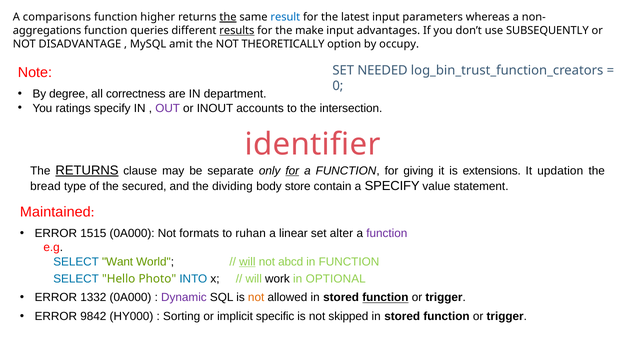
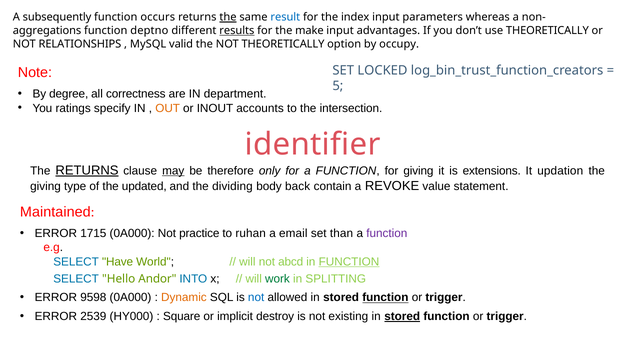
comparisons: comparisons -> subsequently (57, 17)
higher: higher -> occurs (158, 17)
latest: latest -> index (355, 17)
queries: queries -> deptno (149, 31)
use SUBSEQUENTLY: SUBSEQUENTLY -> THEORETICALLY (547, 31)
DISADVANTAGE: DISADVANTAGE -> RELATIONSHIPS (80, 44)
amit: amit -> valid (181, 44)
NEEDED: NEEDED -> LOCKED (382, 70)
0: 0 -> 5 (338, 86)
OUT colour: purple -> orange (168, 108)
may underline: none -> present (173, 171)
separate: separate -> therefore (231, 171)
for underline: present -> none (292, 171)
bread: bread -> giving (46, 186)
secured: secured -> updated (144, 186)
store: store -> back (298, 186)
a SPECIFY: SPECIFY -> REVOKE (392, 186)
1515: 1515 -> 1715 (93, 234)
formats: formats -> practice (199, 234)
linear: linear -> email (293, 234)
alter: alter -> than (341, 234)
Want: Want -> Have (118, 262)
will underline: present -> none (247, 262)
FUNCTION underline: none -> present (349, 262)
Photo: Photo -> Andor (157, 279)
work colour: black -> green (277, 279)
OPTIONAL: OPTIONAL -> SPLITTING (336, 279)
1332: 1332 -> 9598 (93, 298)
Dynamic colour: purple -> orange (184, 298)
not colour: orange -> blue (256, 298)
9842: 9842 -> 2539 (93, 316)
Sorting: Sorting -> Square (182, 316)
specific: specific -> destroy (275, 316)
skipped: skipped -> existing (348, 316)
stored underline: none -> present (402, 316)
